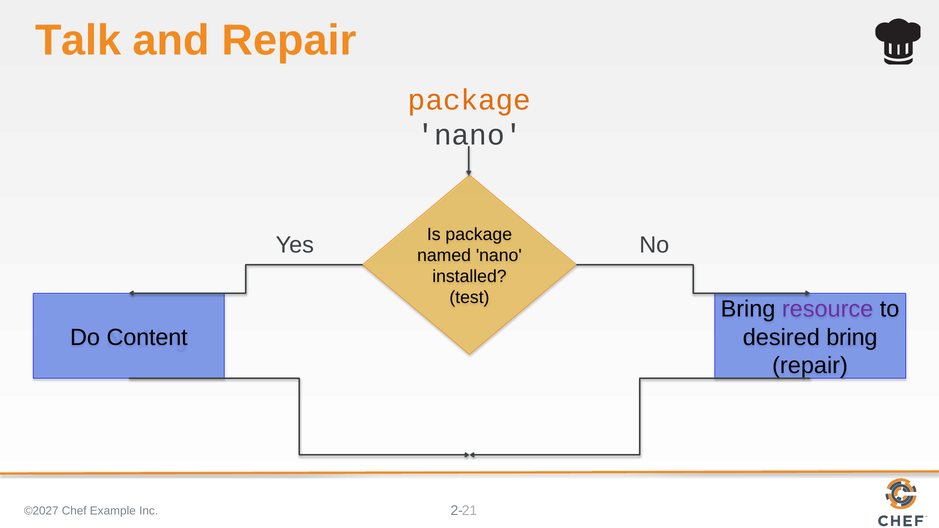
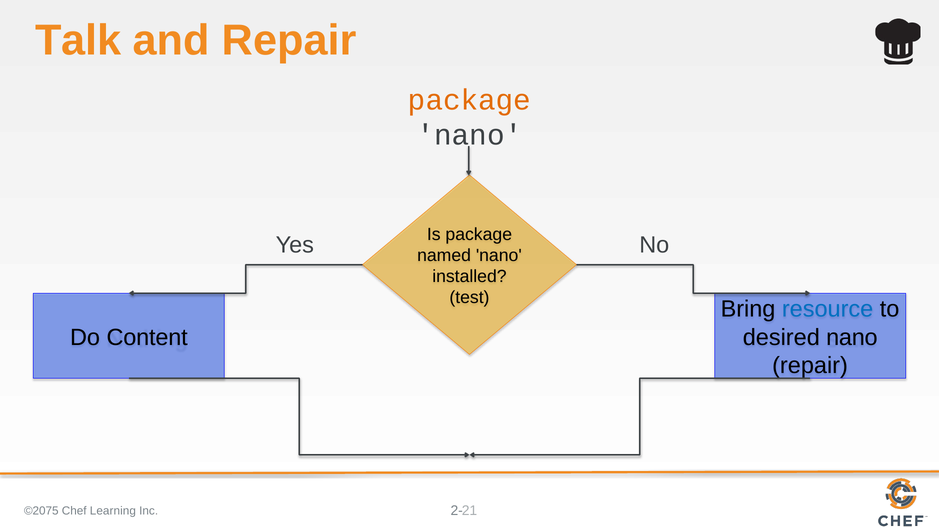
resource colour: purple -> blue (828, 309)
desired bring: bring -> nano (852, 337)
©2027: ©2027 -> ©2075 (41, 511)
Example: Example -> Learning (113, 511)
